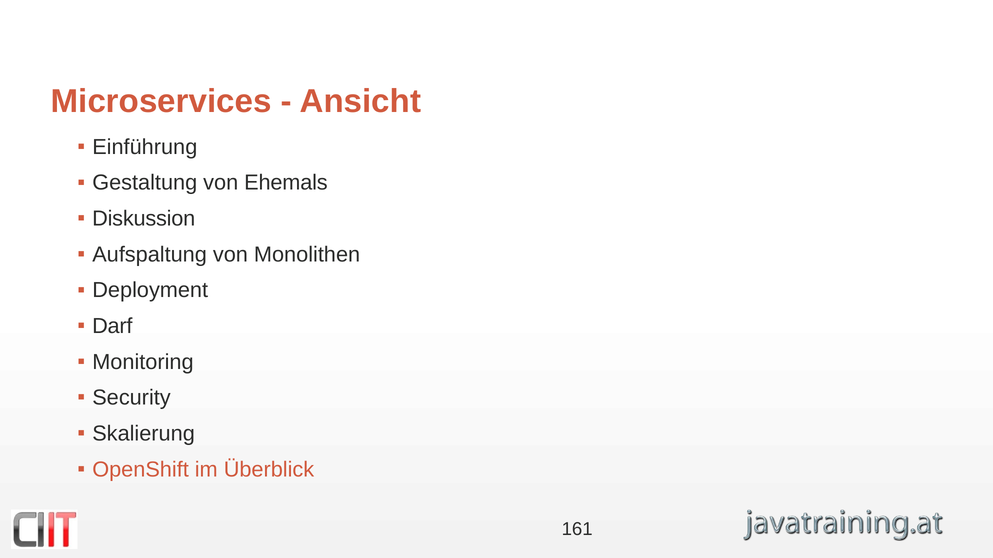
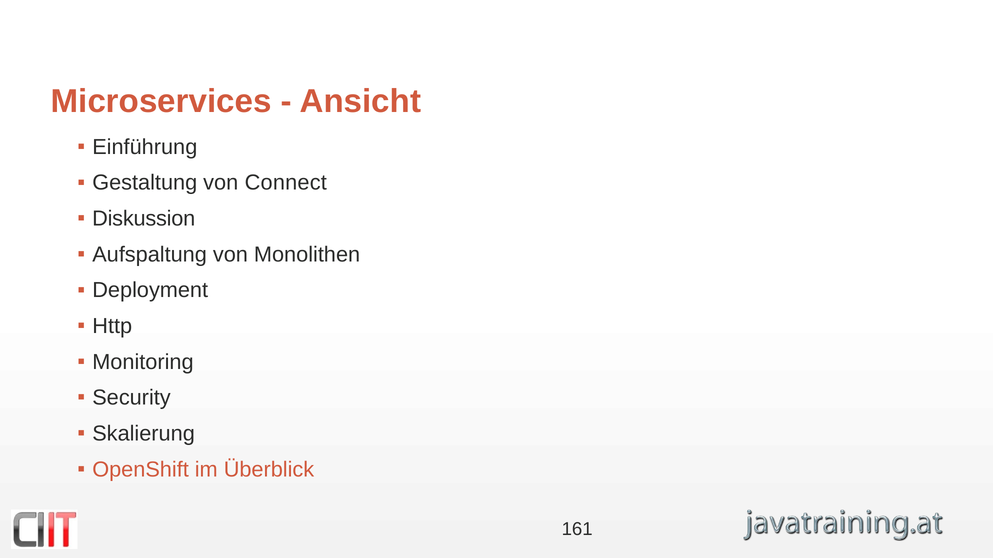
Ehemals: Ehemals -> Connect (286, 183)
Darf: Darf -> Http (112, 326)
